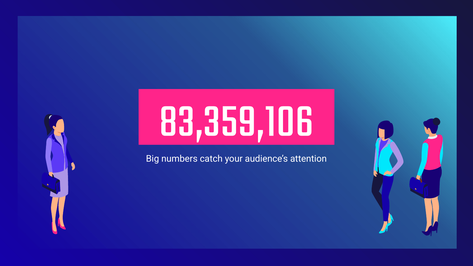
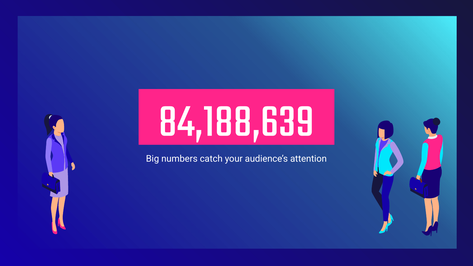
83,359,106: 83,359,106 -> 84,188,639 (236, 120)
